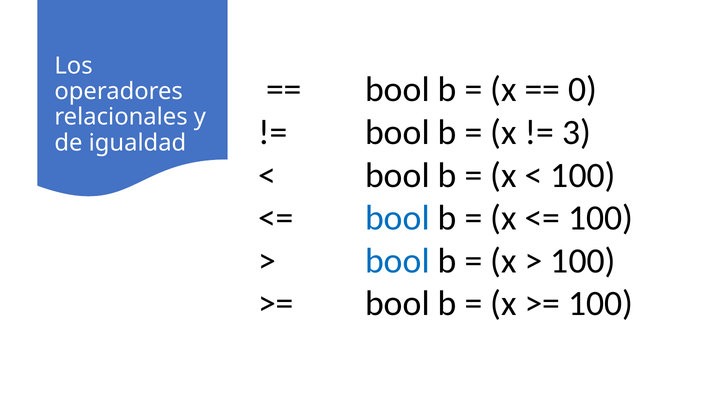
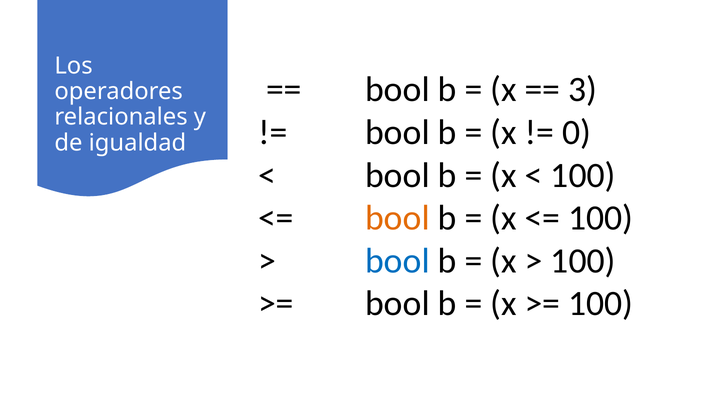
0: 0 -> 3 (583, 90)
3: 3 -> 0 (576, 133)
bool colour: blue -> orange (397, 218)
